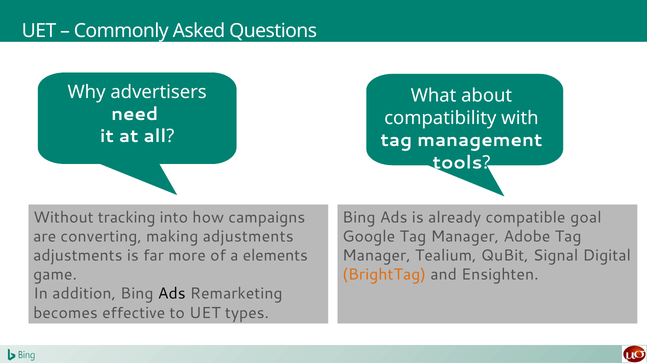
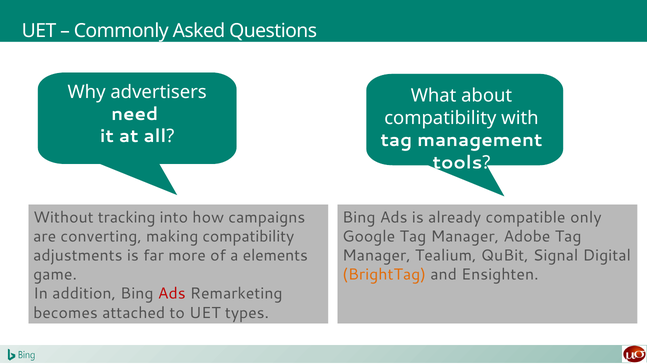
goal: goal -> only (586, 218)
making adjustments: adjustments -> compatibility (248, 237)
Ads colour: black -> red (172, 294)
effective: effective -> attached (134, 313)
